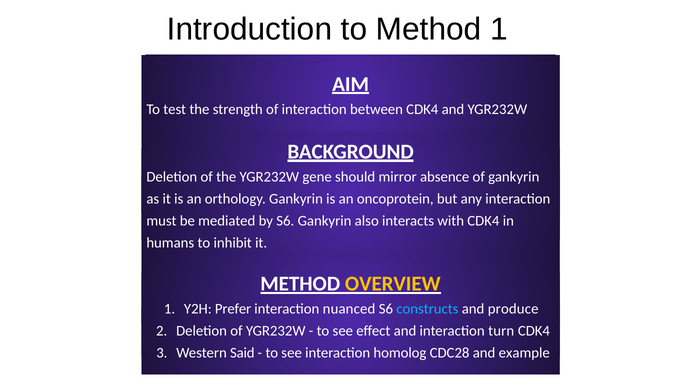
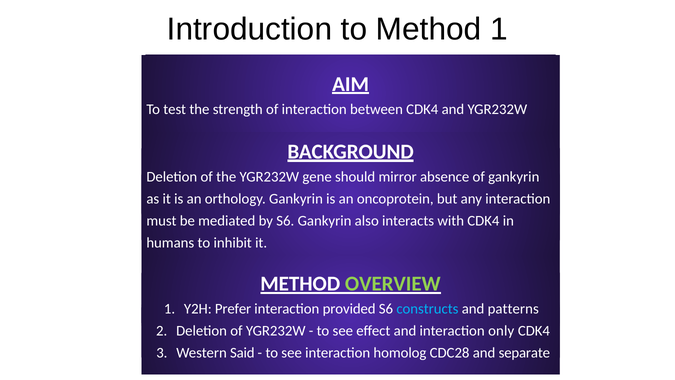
OVERVIEW colour: yellow -> light green (393, 283)
nuanced: nuanced -> provided (349, 309)
produce: produce -> patterns (513, 309)
turn: turn -> only (501, 331)
example: example -> separate (524, 353)
